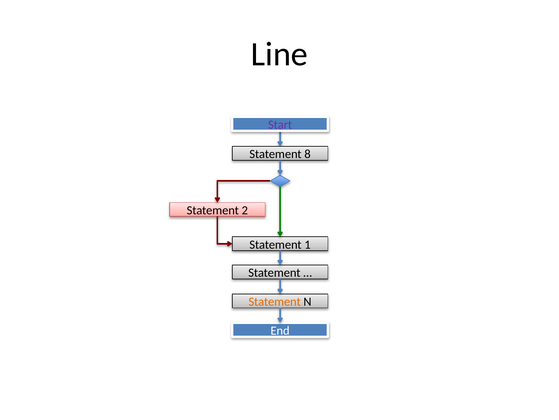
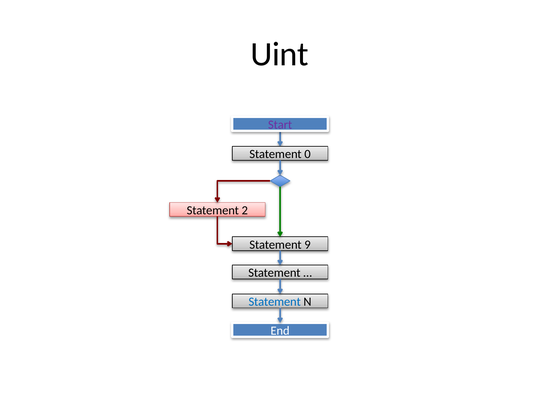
Line: Line -> Uint (280, 54)
8: 8 -> 0 (308, 154)
1: 1 -> 9 (308, 244)
Statement colour: orange -> blue (275, 301)
